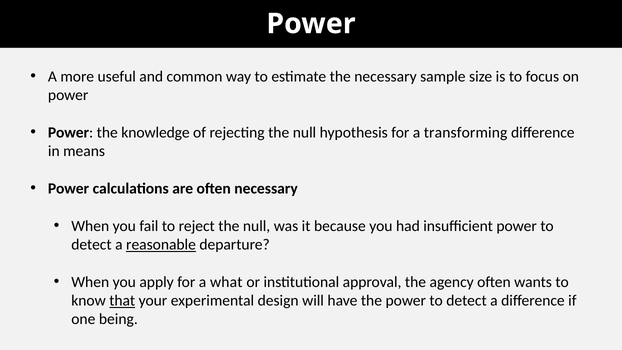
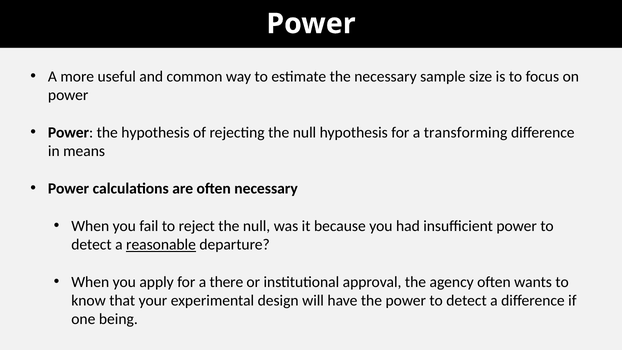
the knowledge: knowledge -> hypothesis (155, 133)
what: what -> there (226, 282)
that underline: present -> none (122, 301)
